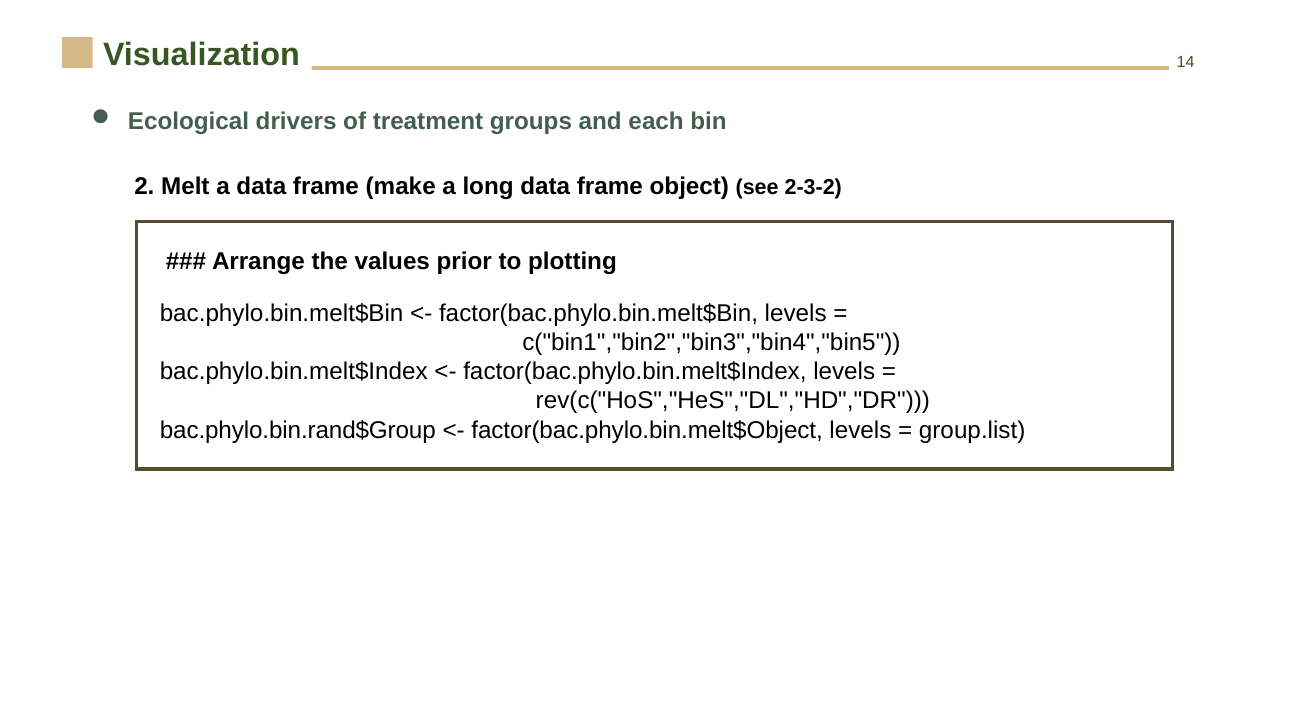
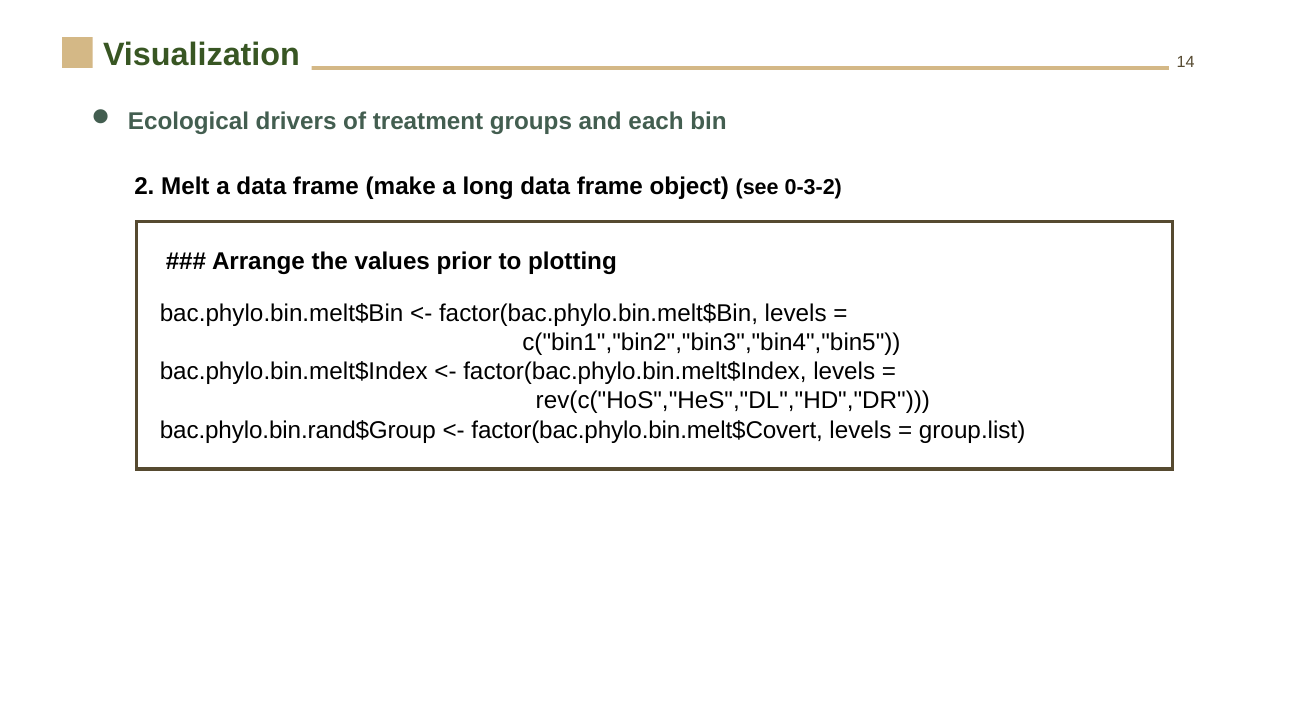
2-3-2: 2-3-2 -> 0-3-2 (813, 187)
factor(bac.phylo.bin.melt$Object: factor(bac.phylo.bin.melt$Object -> factor(bac.phylo.bin.melt$Covert (647, 430)
